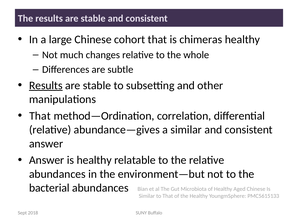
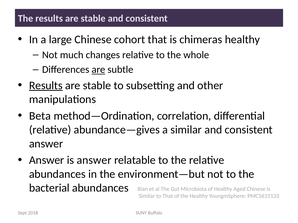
are underline: none -> present (98, 70)
That: That -> Beta (40, 116)
is healthy: healthy -> answer (94, 161)
